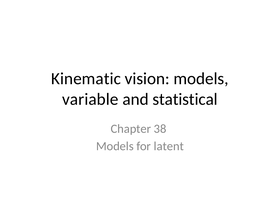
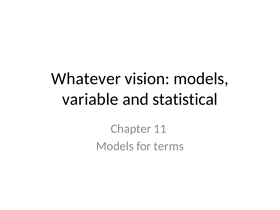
Kinematic: Kinematic -> Whatever (86, 79)
38: 38 -> 11 (160, 129)
latent: latent -> terms (169, 146)
